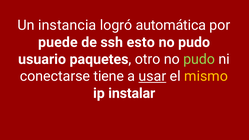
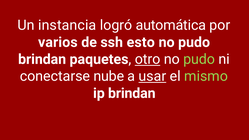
puede: puede -> varios (58, 42)
usuario: usuario -> brindan (42, 59)
otro underline: none -> present (148, 59)
tiene: tiene -> nube (109, 76)
mismo colour: yellow -> light green (206, 76)
ip instalar: instalar -> brindan (132, 93)
